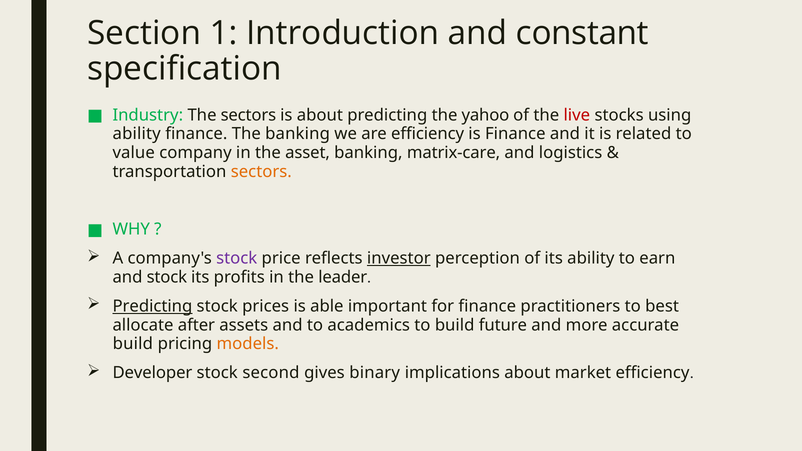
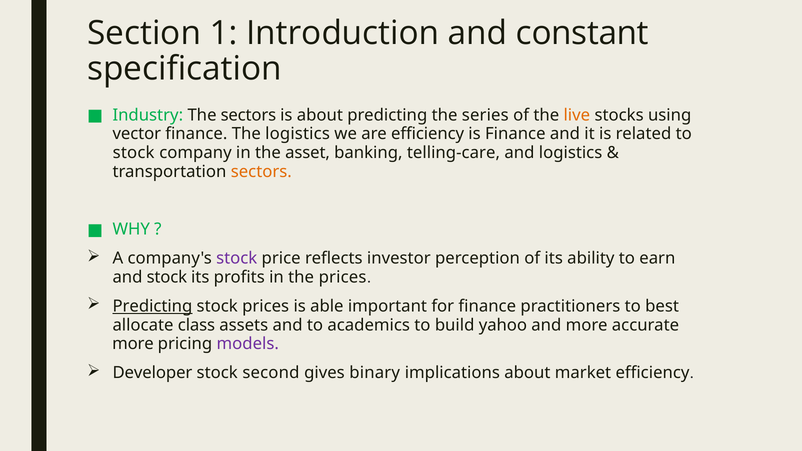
yahoo: yahoo -> series (485, 115)
live colour: red -> orange (577, 115)
ability: ability -> vector (137, 134)
The banking: banking -> logistics (298, 134)
value: value -> stock (134, 153)
matrix-care: matrix-care -> telling-care (453, 153)
investor underline: present -> none (399, 258)
the leader: leader -> prices (343, 277)
after: after -> class (196, 325)
future: future -> yahoo (503, 325)
build: build -> more (133, 344)
models colour: orange -> purple (248, 344)
